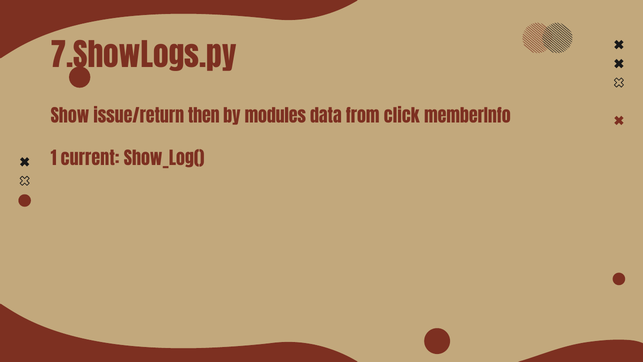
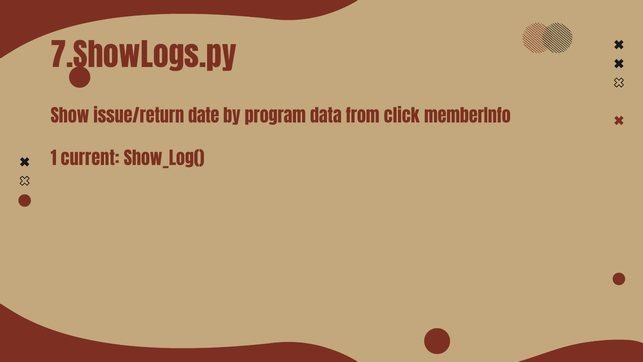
then: then -> date (204, 117)
modules: modules -> program (275, 117)
